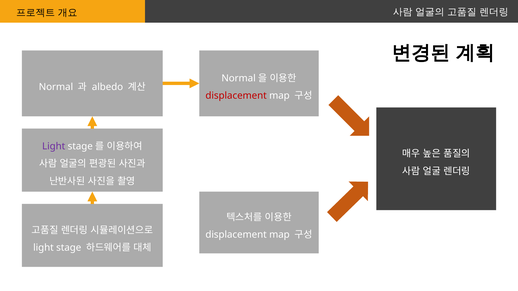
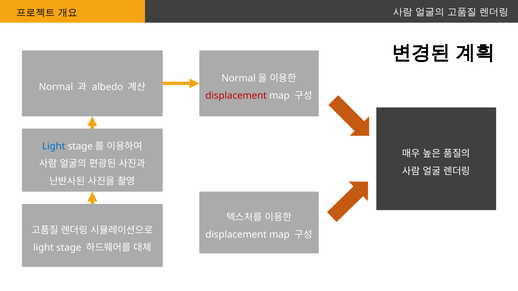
Light colour: purple -> blue (54, 146)
